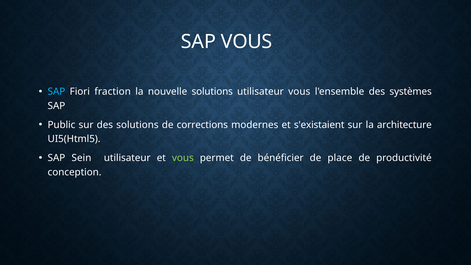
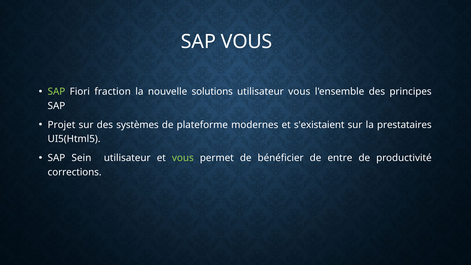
SAP colour: light blue -> light green (56, 92)
systèmes: systèmes -> principes (411, 92)
Public: Public -> Projet (61, 125)
des solutions: solutions -> systèmes (137, 125)
corrections: corrections -> plateforme (202, 125)
architecture: architecture -> prestataires (404, 125)
place: place -> entre (340, 158)
conception: conception -> corrections (75, 172)
